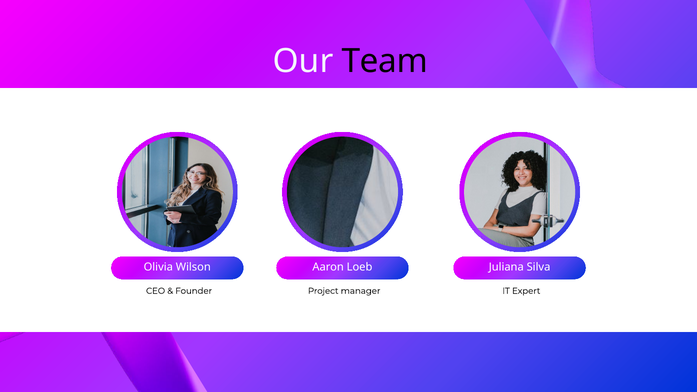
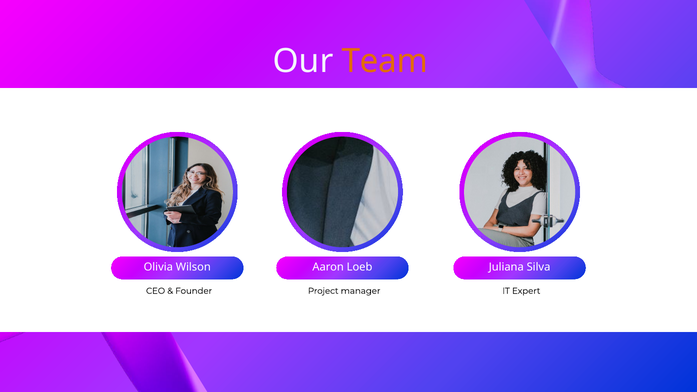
Team colour: black -> orange (385, 61)
